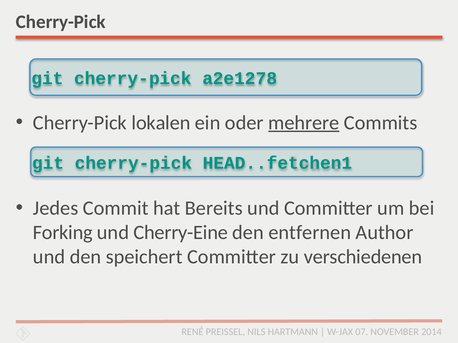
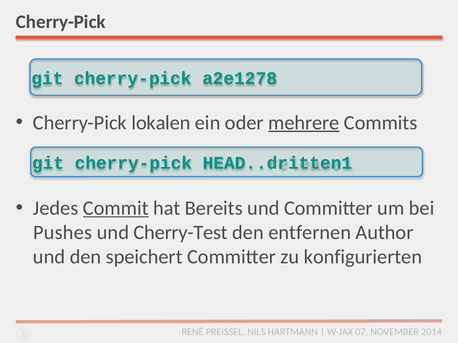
HEAD..fetchen1: HEAD..fetchen1 -> HEAD..dritten1 (278, 163)
Commit underline: none -> present (116, 208)
Forking: Forking -> Pushes (63, 233)
Cherry-Eine: Cherry-Eine -> Cherry-Test (181, 233)
verschiedenen: verschiedenen -> konfigurierten (363, 257)
